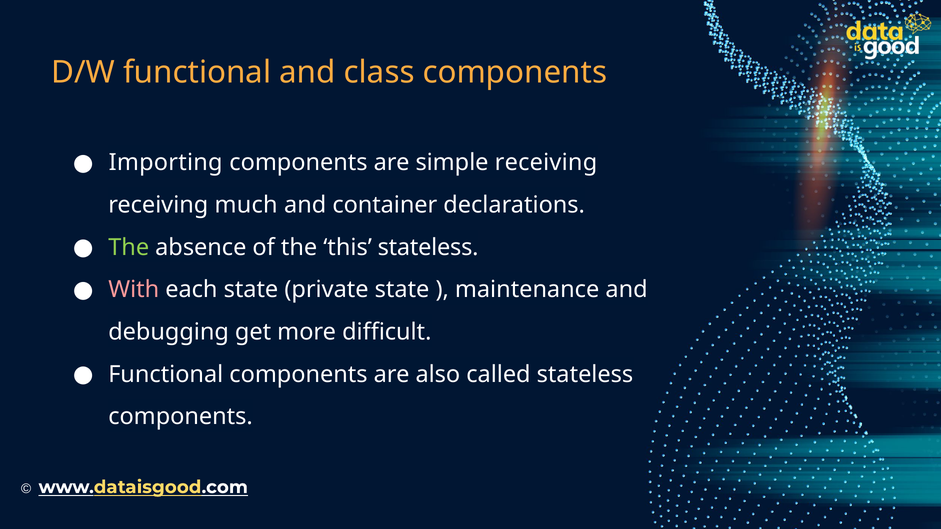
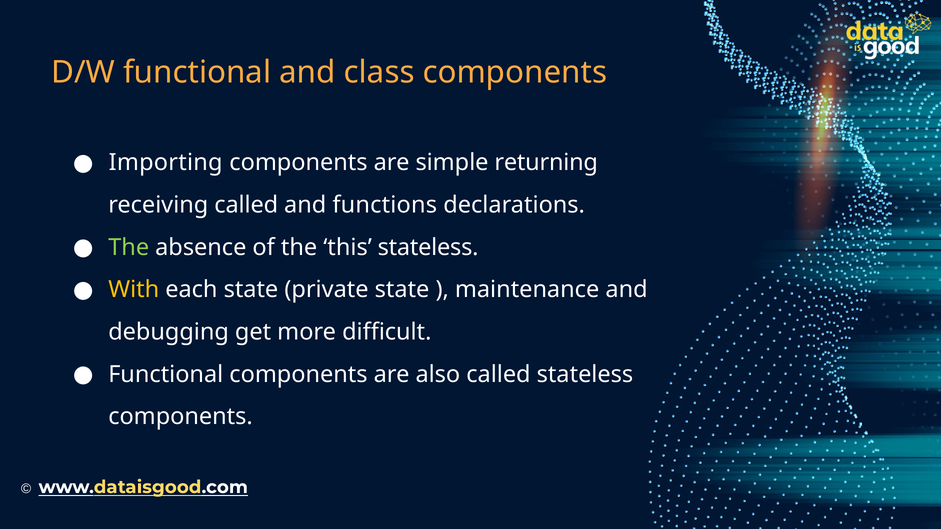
simple receiving: receiving -> returning (546, 163)
receiving much: much -> called (246, 205)
container: container -> functions (385, 205)
With colour: pink -> yellow (134, 290)
